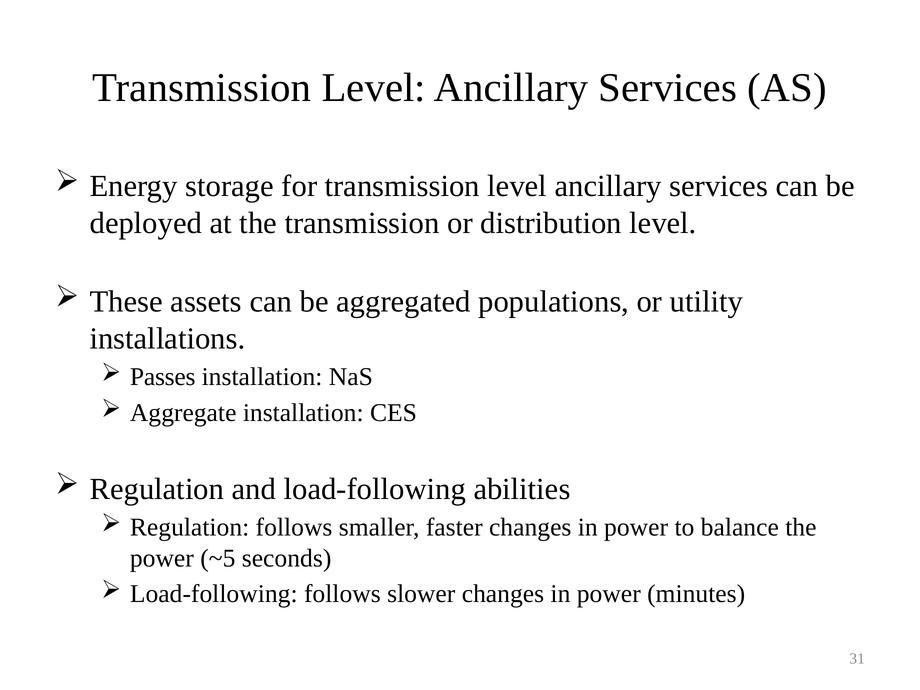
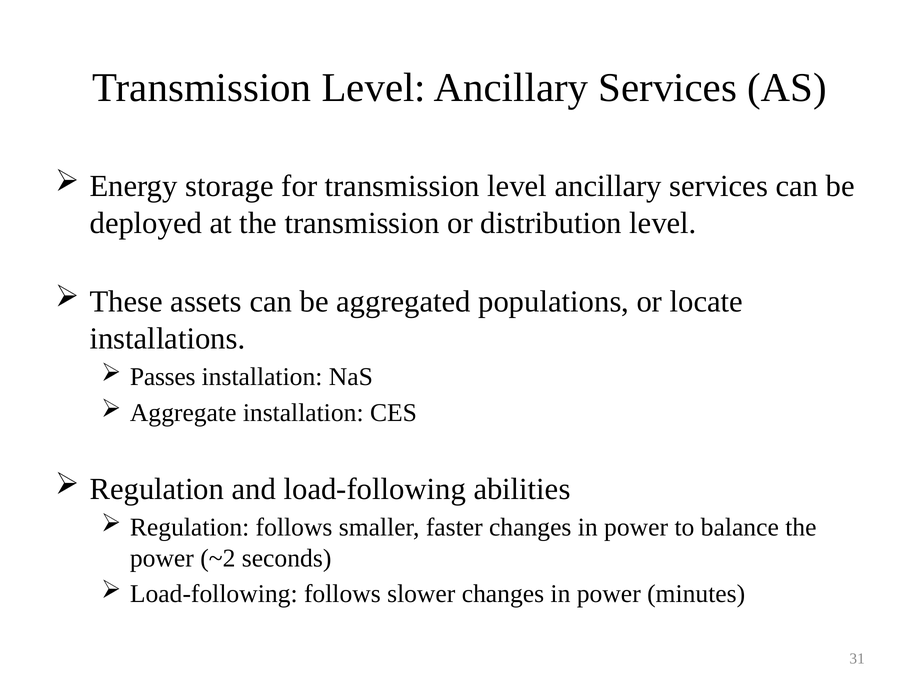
utility: utility -> locate (706, 302)
~5: ~5 -> ~2 (218, 558)
